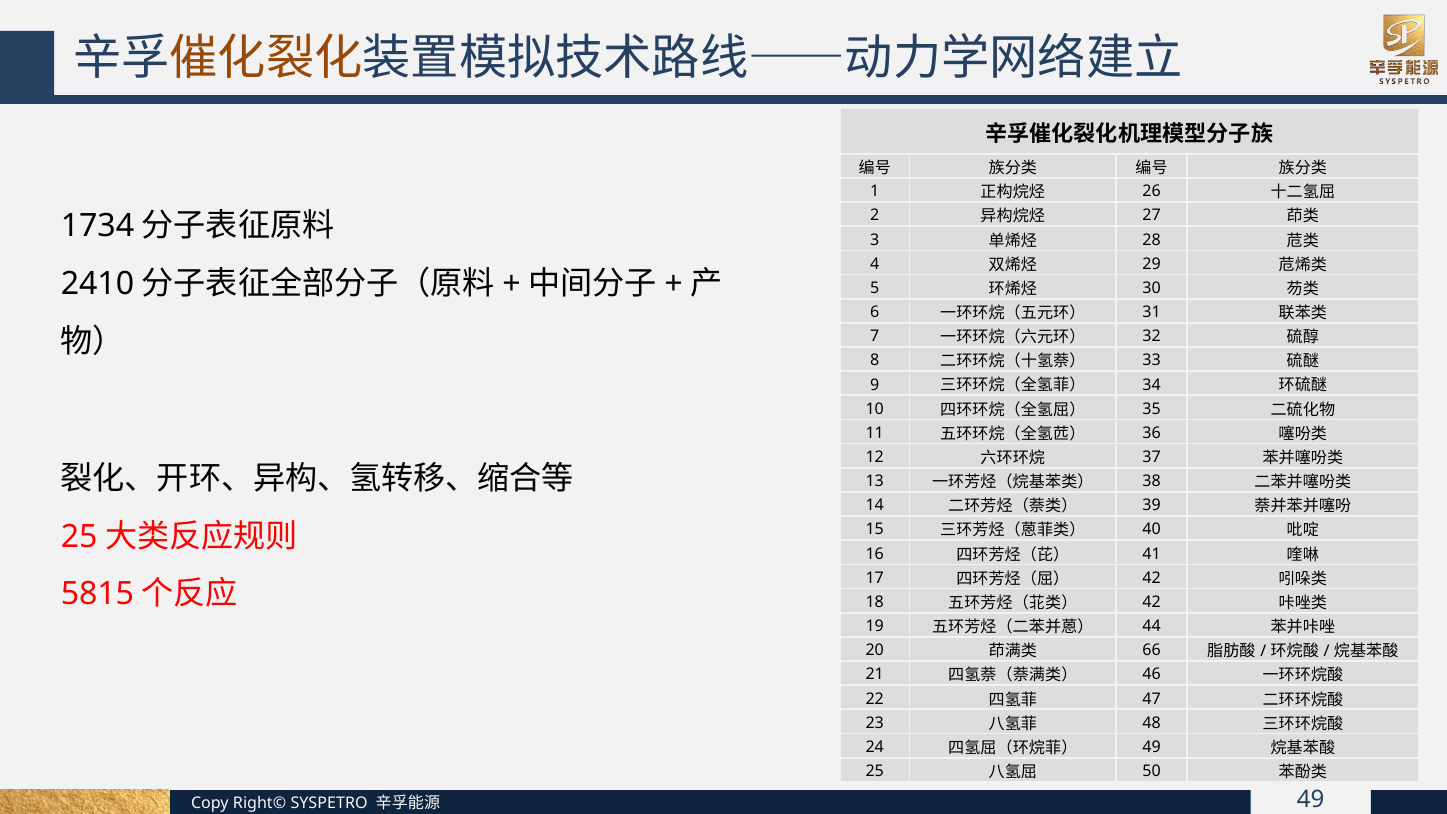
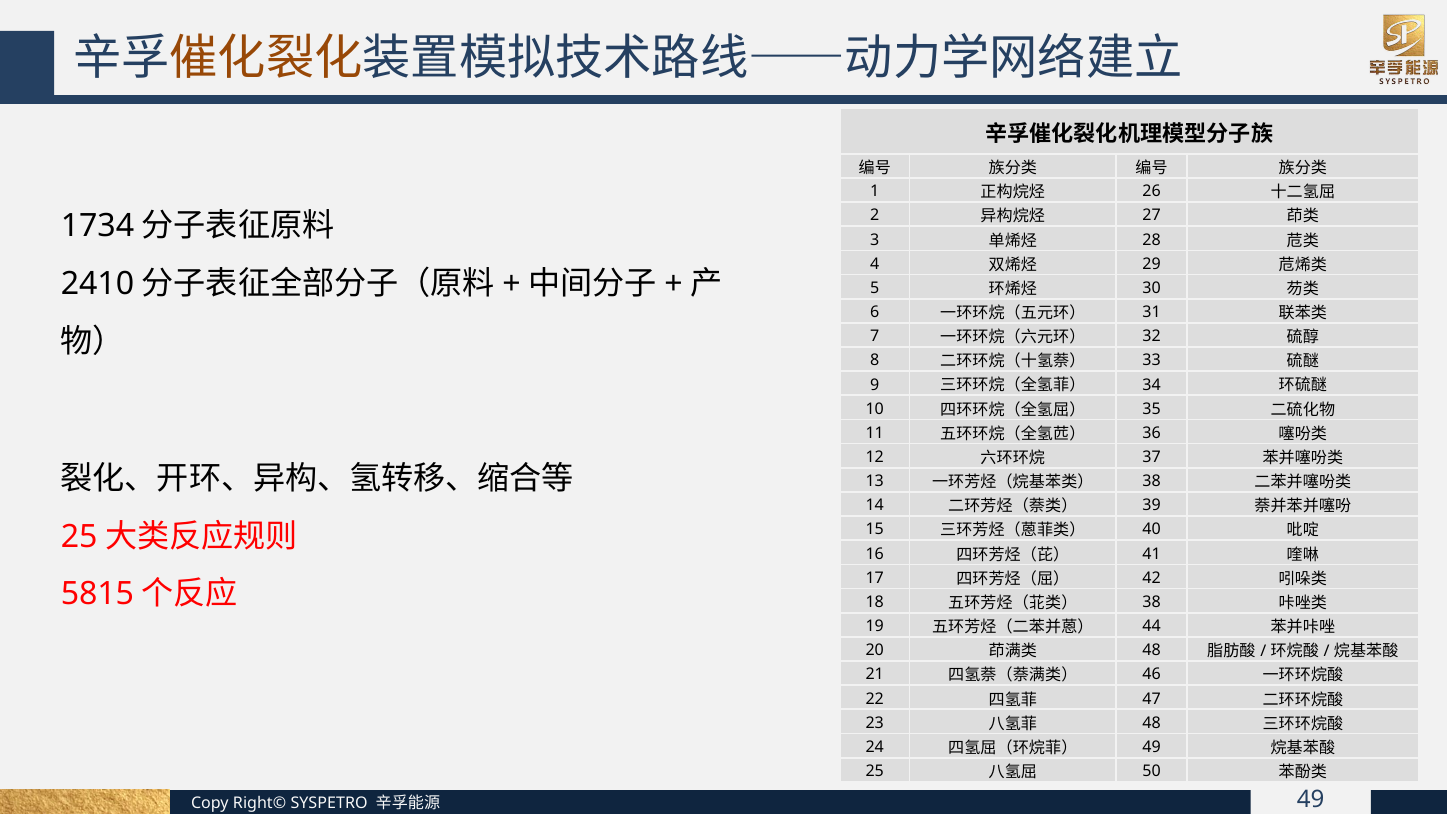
42: 42 -> 38 (1152, 602)
66: 66 -> 48 (1152, 650)
